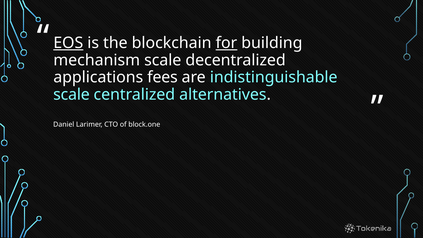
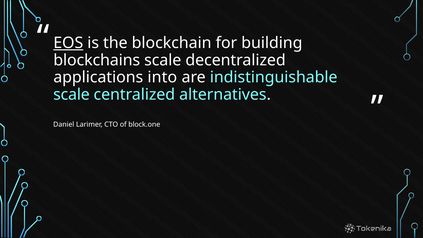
for underline: present -> none (226, 43)
mechanism: mechanism -> blockchains (97, 60)
fees: fees -> into (162, 77)
